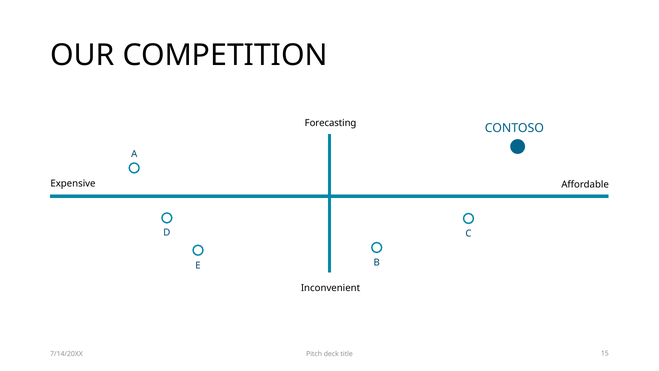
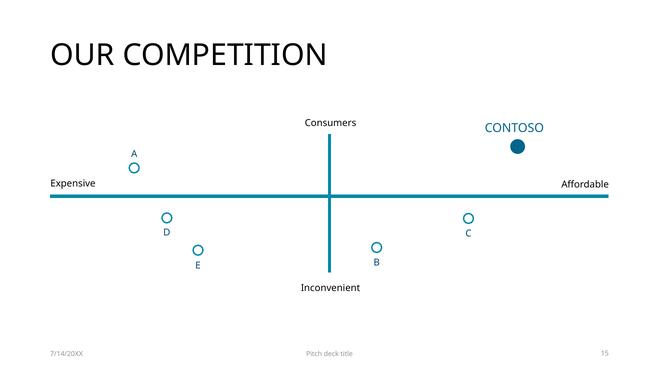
Forecasting: Forecasting -> Consumers (331, 123)
